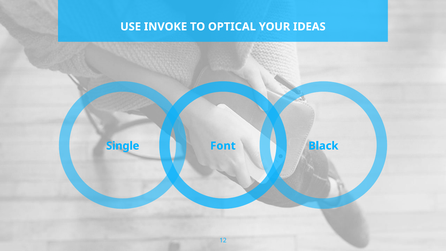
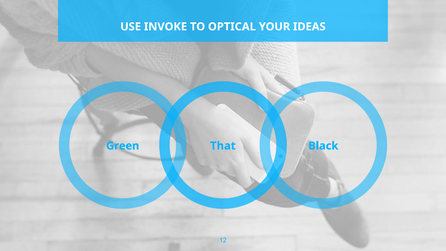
Single: Single -> Green (123, 146)
Font: Font -> That (223, 146)
